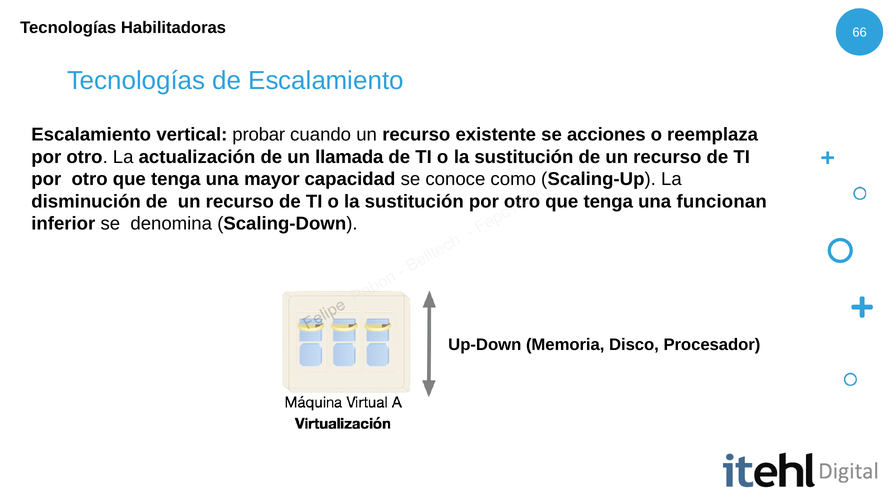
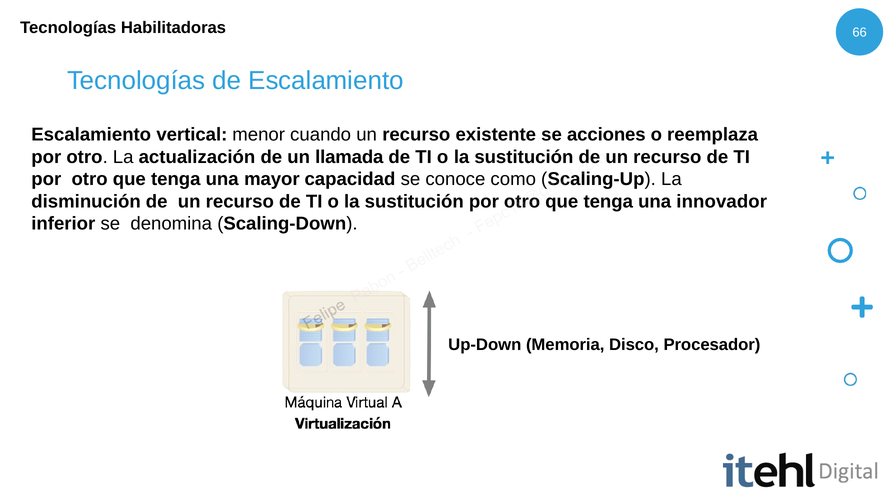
probar: probar -> menor (259, 135)
funcionan: funcionan -> innovador (722, 202)
